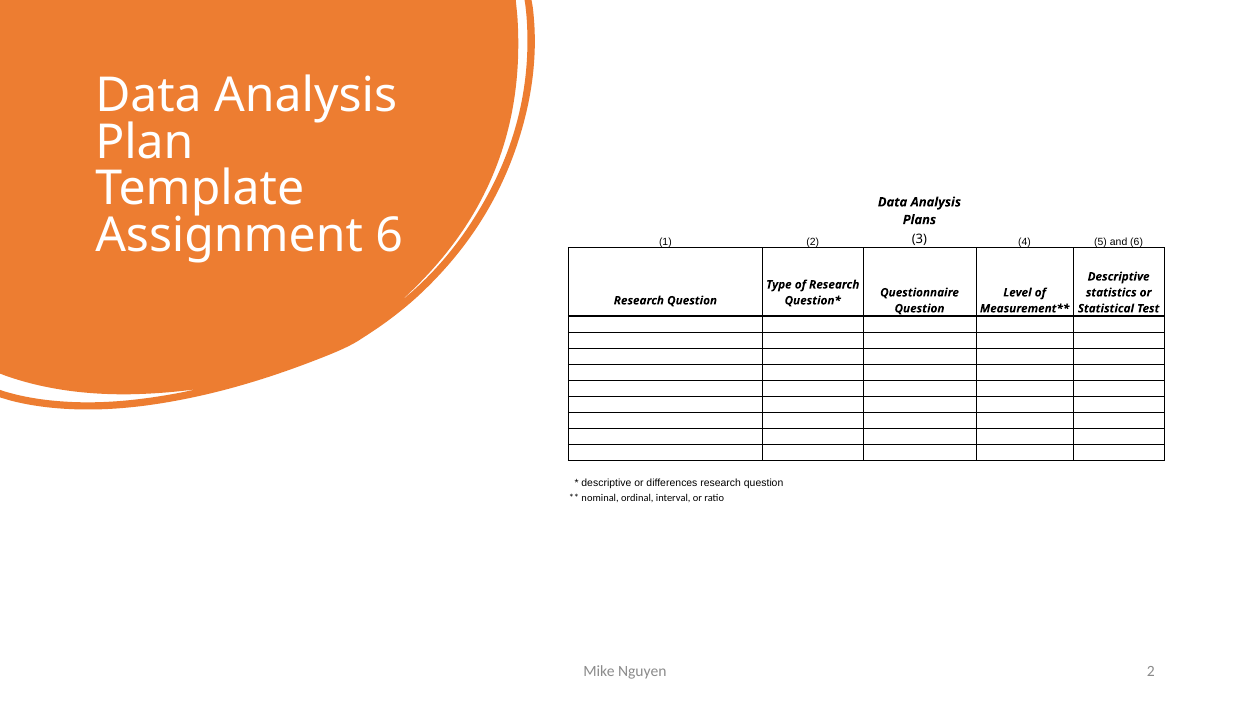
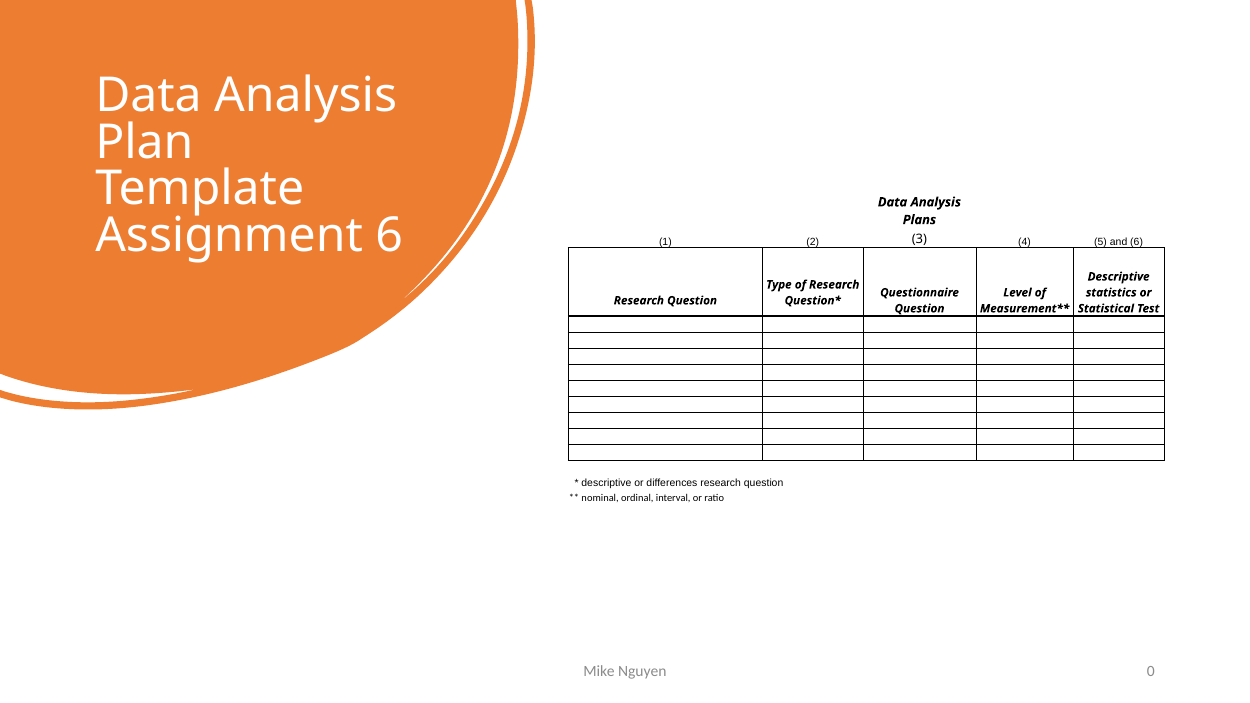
Nguyen 2: 2 -> 0 (1151, 671)
